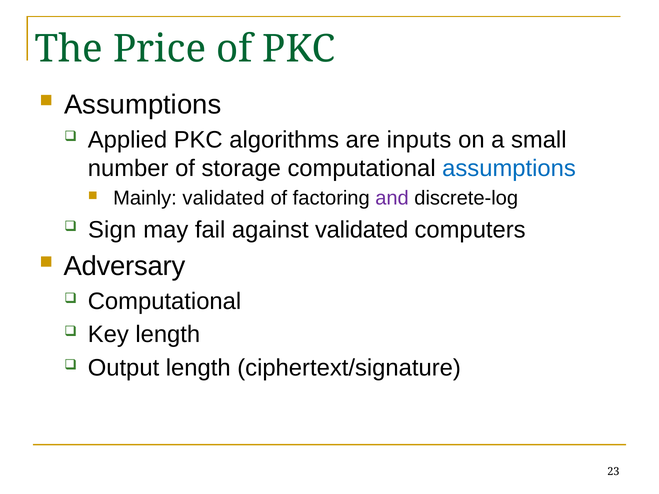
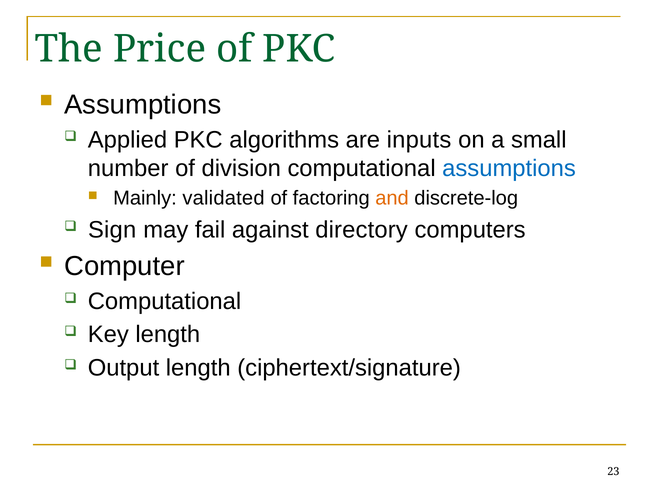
storage: storage -> division (241, 168)
and colour: purple -> orange (392, 198)
against validated: validated -> directory (362, 230)
Adversary: Adversary -> Computer (124, 266)
